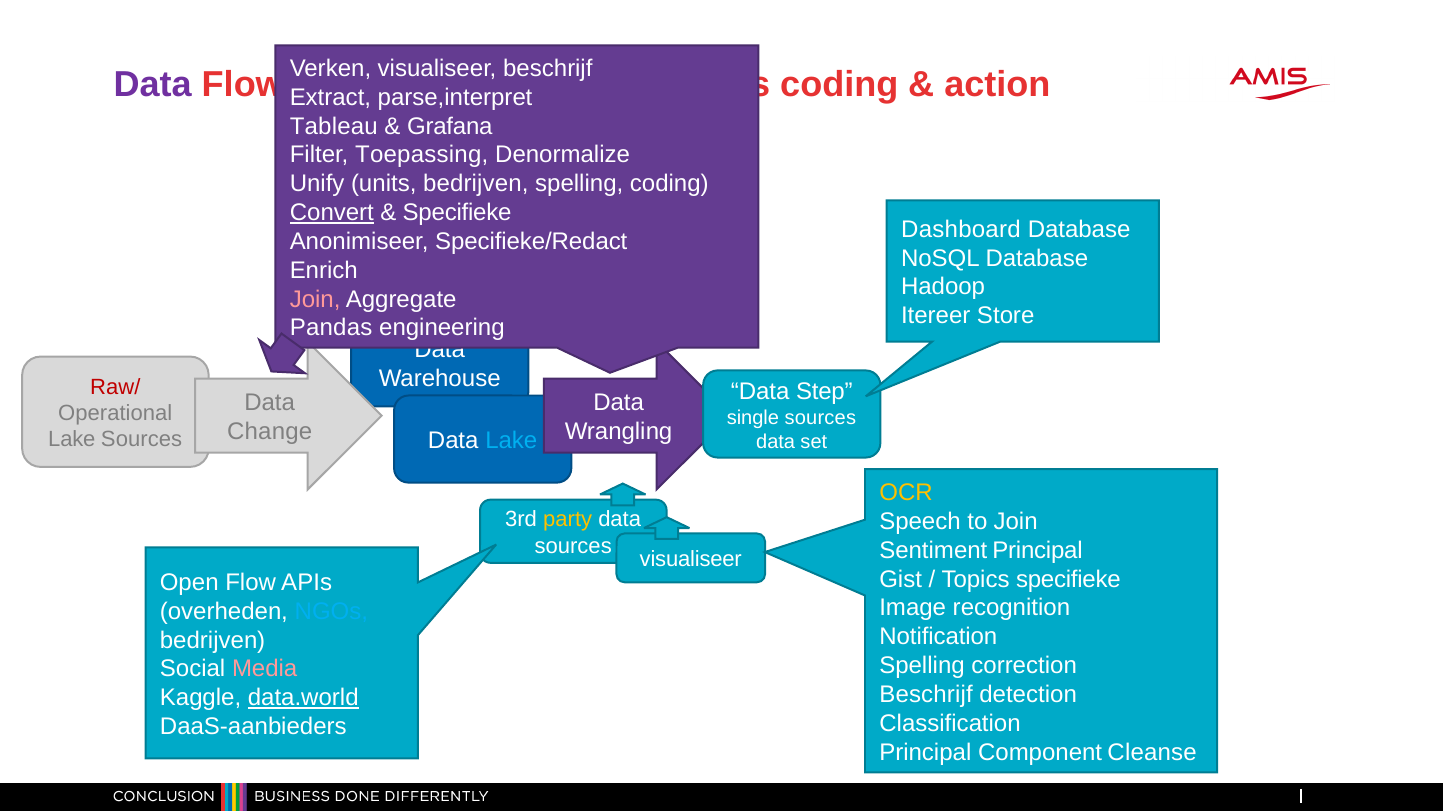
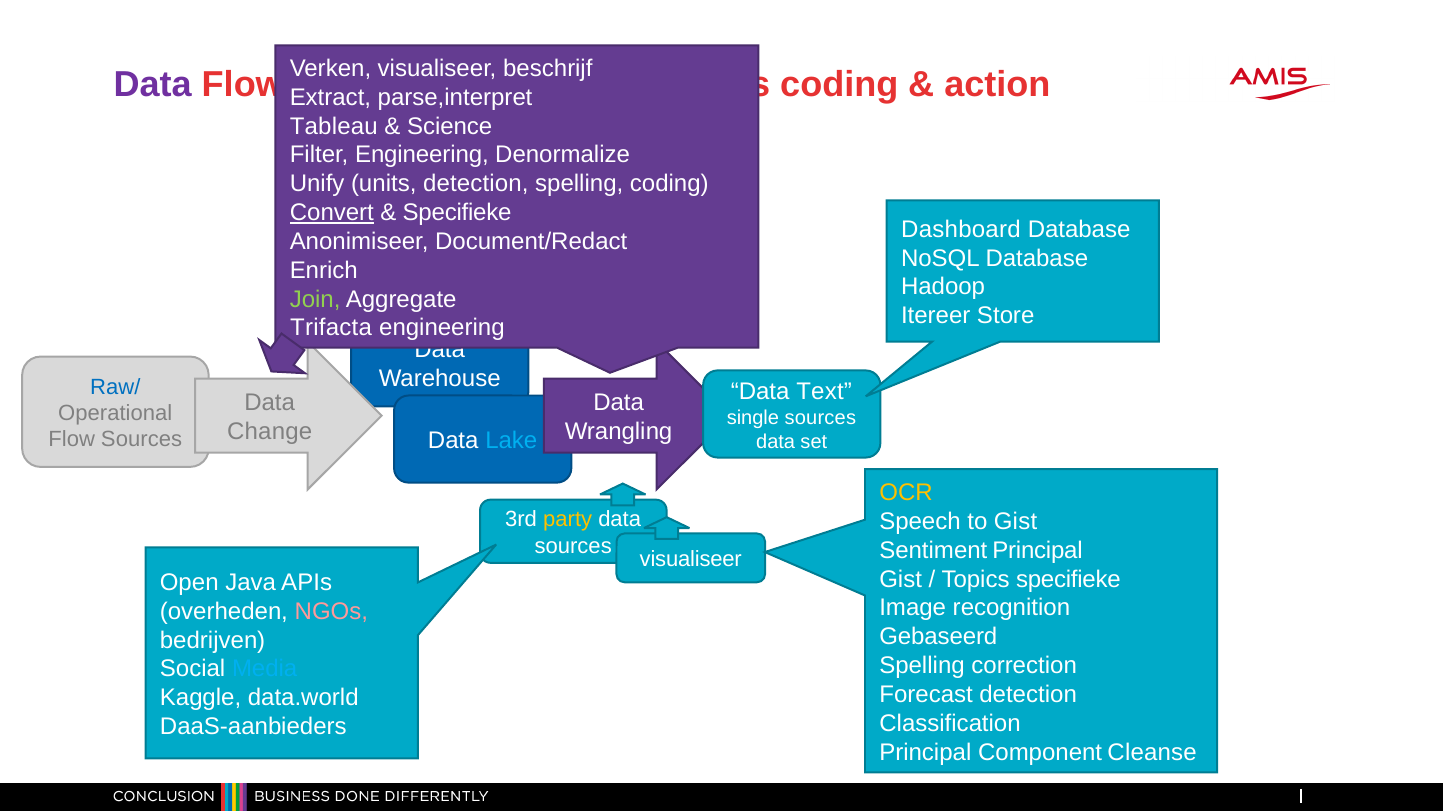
Grafana: Grafana -> Science (450, 126)
Filter Toepassing: Toepassing -> Engineering (422, 155)
units bedrijven: bedrijven -> detection (476, 184)
Specifieke/Redact: Specifieke/Redact -> Document/Redact (531, 242)
Join colour: pink -> light green (315, 299)
Pandas: Pandas -> Trifacta (331, 328)
Raw/ colour: red -> blue (115, 387)
Step: Step -> Text (824, 392)
Lake: Lake -> Flow (72, 440)
to Join: Join -> Gist (1016, 522)
Open Flow: Flow -> Java (251, 583)
NGOs colour: light blue -> pink (331, 612)
Notification: Notification -> Gebaseerd (938, 637)
Media colour: pink -> light blue (265, 670)
Beschrijf: Beschrijf -> Forecast (926, 695)
data.world underline: present -> none (303, 698)
